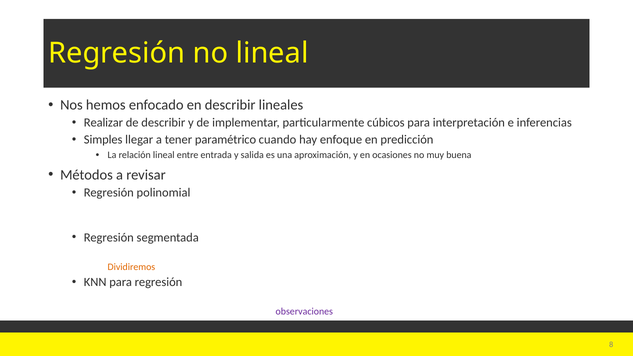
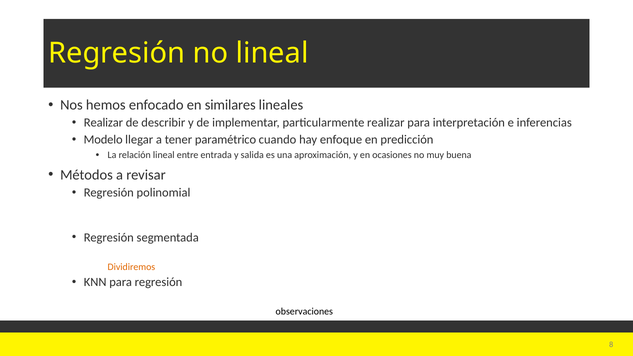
en describir: describir -> similares (230, 105)
particularmente cúbicos: cúbicos -> realizar (386, 123)
Simples: Simples -> Modelo (103, 140)
observaciones colour: purple -> black (304, 312)
